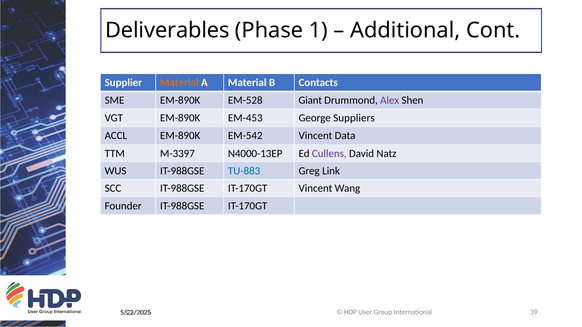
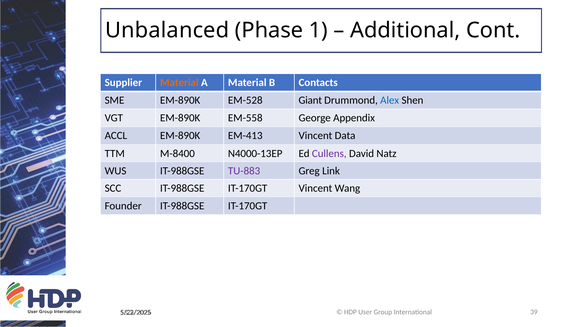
Deliverables: Deliverables -> Unbalanced (167, 30)
Alex colour: purple -> blue (390, 100)
EM-453: EM-453 -> EM-558 (245, 118)
Suppliers: Suppliers -> Appendix (354, 118)
EM-542: EM-542 -> EM-413 (245, 136)
M-3397: M-3397 -> M-8400 (177, 154)
TU-883 colour: blue -> purple (244, 171)
